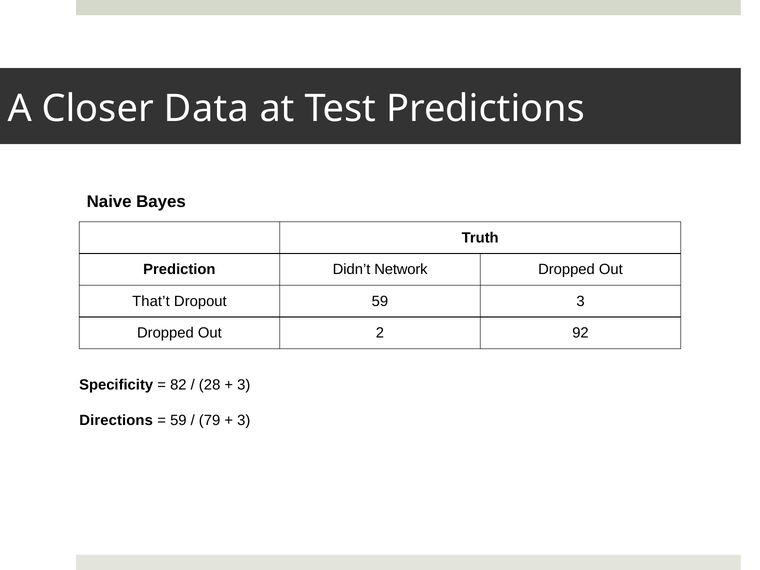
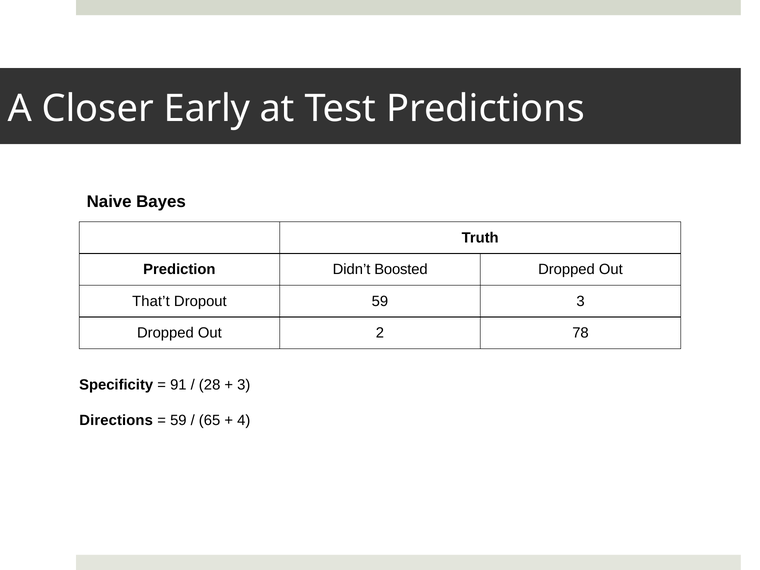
Data: Data -> Early (207, 109)
Network: Network -> Boosted (401, 270)
92: 92 -> 78 (580, 333)
82: 82 -> 91 (178, 385)
79: 79 -> 65 (210, 420)
3: 3 -> 4 (244, 420)
